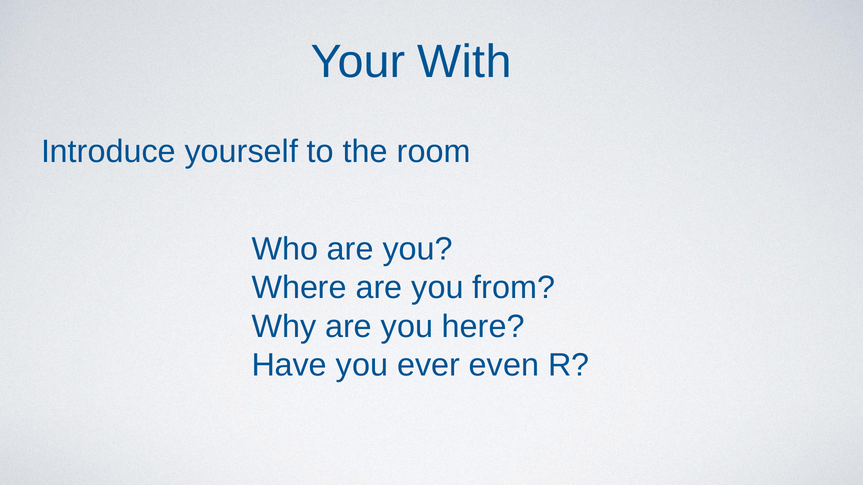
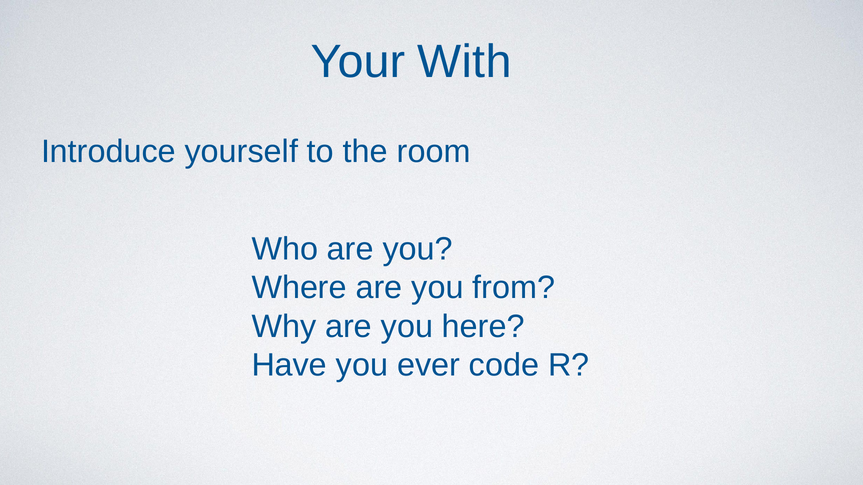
even: even -> code (504, 366)
